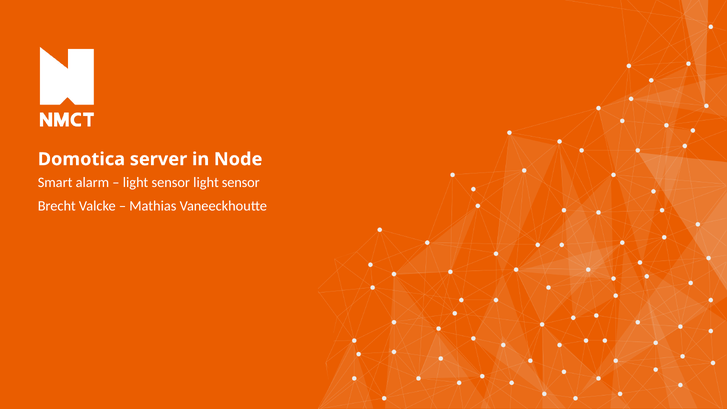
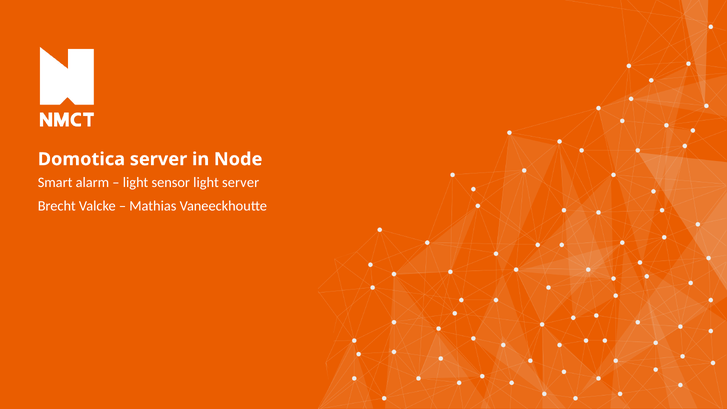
sensor light sensor: sensor -> server (241, 182)
